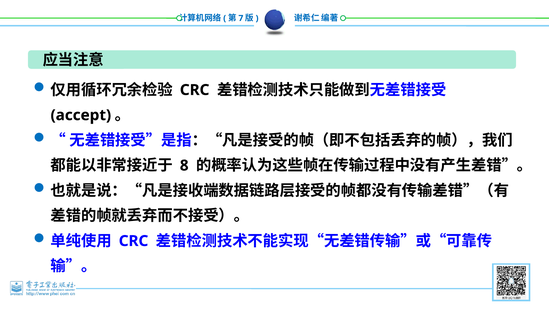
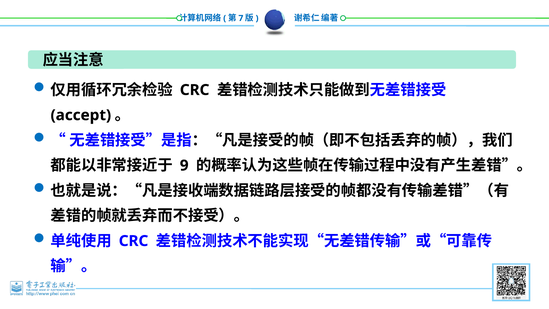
8: 8 -> 9 (184, 165)
